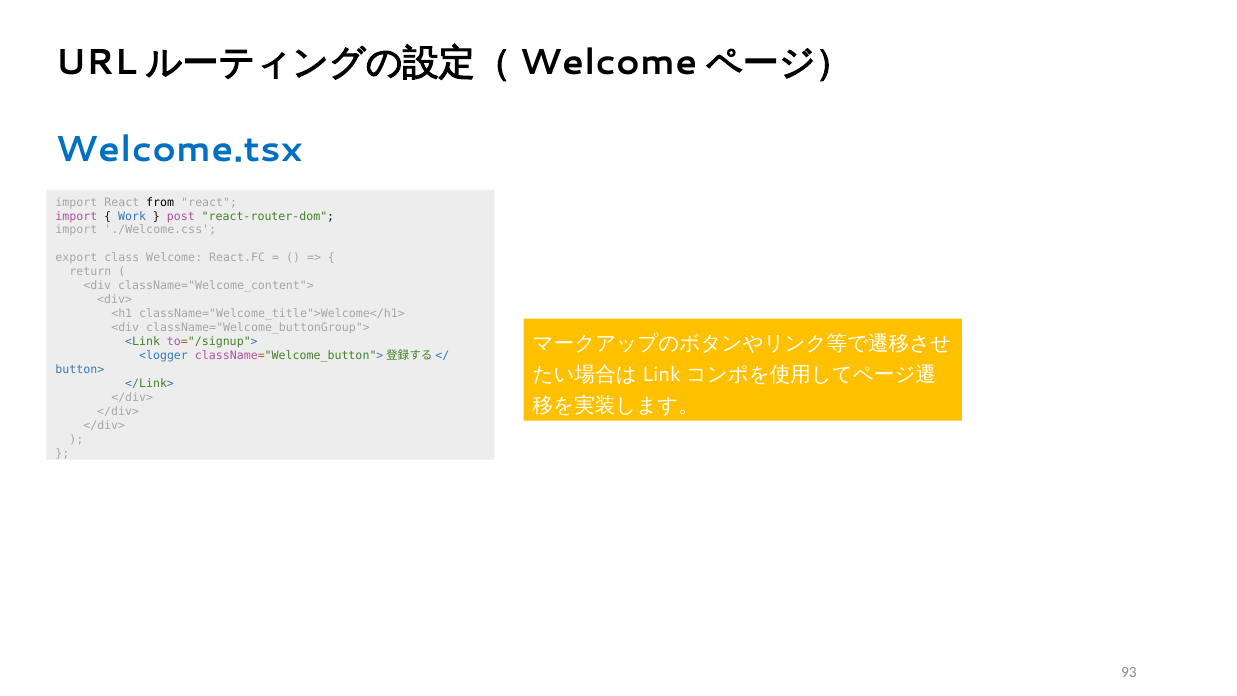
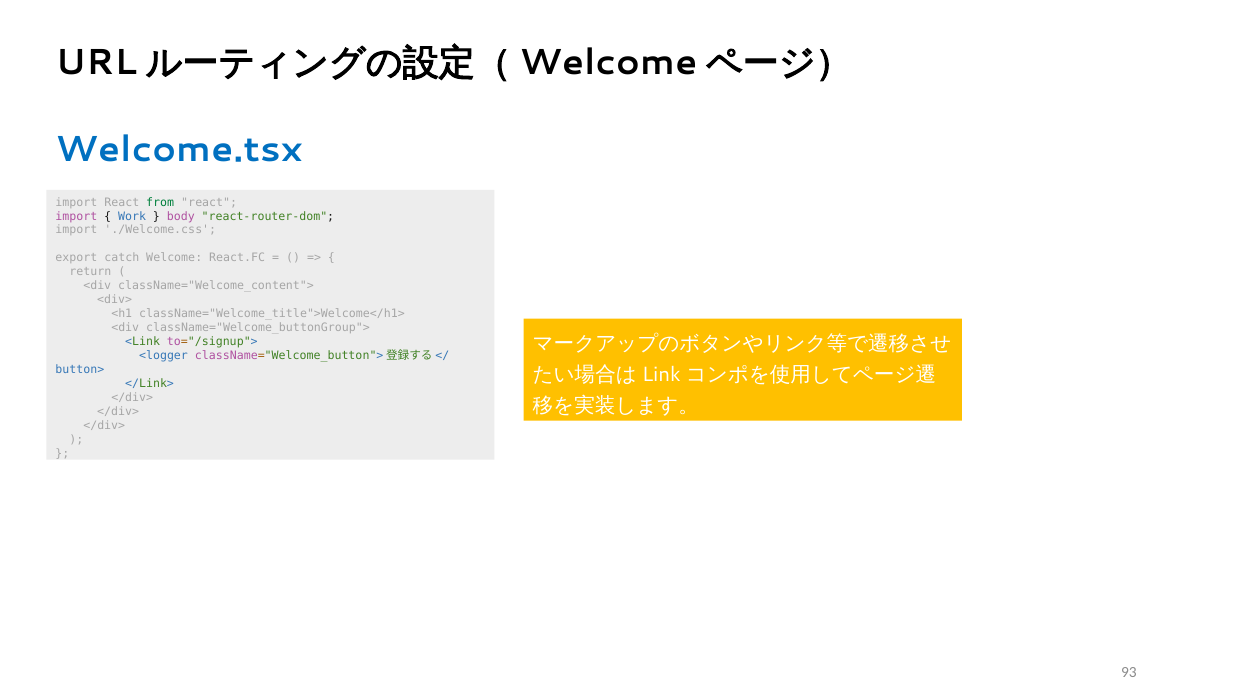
from colour: black -> green (160, 202)
post: post -> body (181, 216)
class: class -> catch (122, 258)
